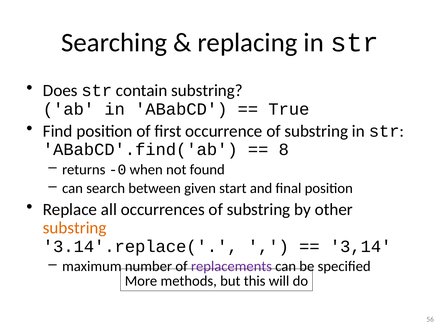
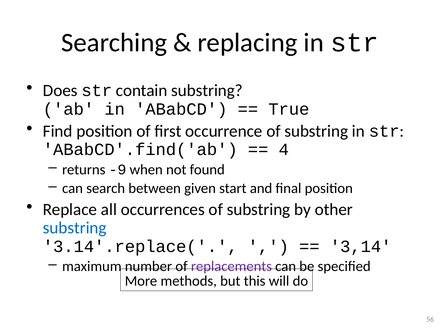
8: 8 -> 4 (284, 150)
-0: -0 -> -9 (118, 170)
substring colour: orange -> blue (75, 228)
